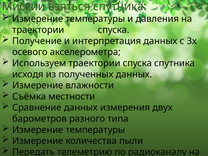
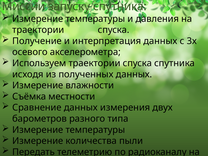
взяться: взяться -> запуску (69, 7)
